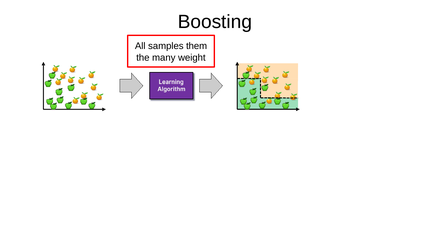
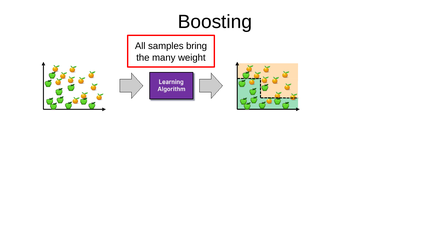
them: them -> bring (197, 46)
